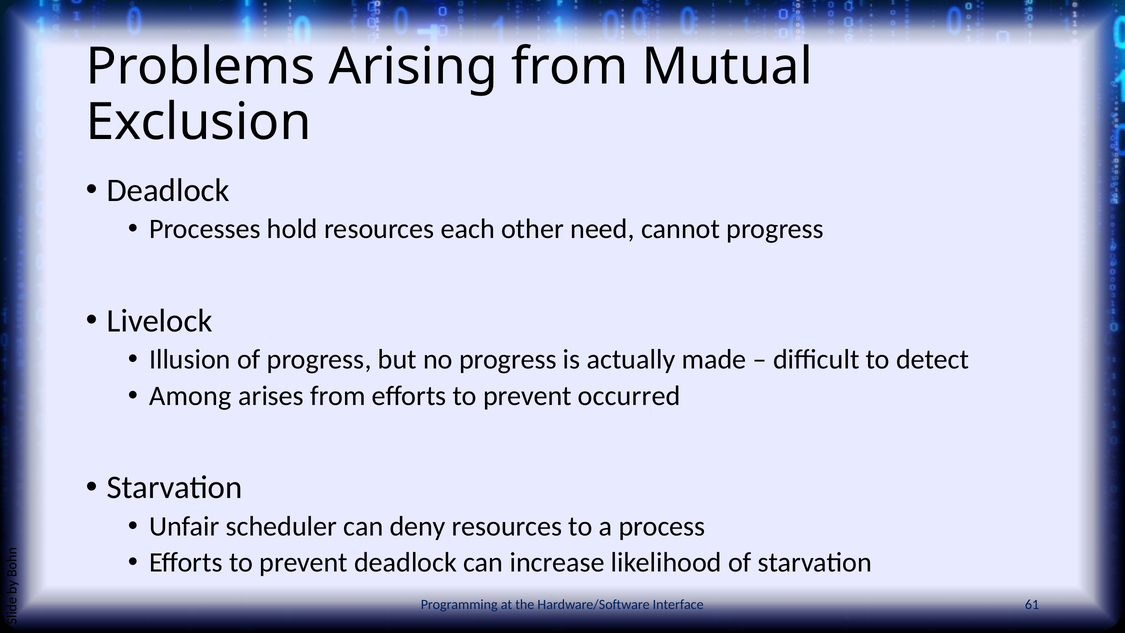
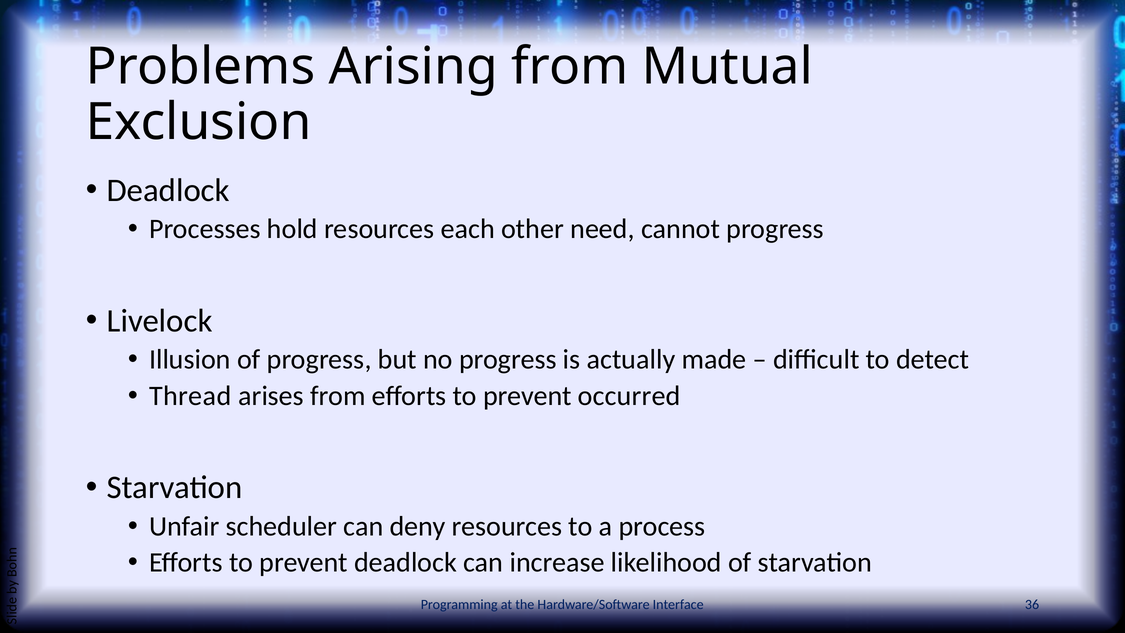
Among: Among -> Thread (190, 396)
61: 61 -> 36 (1032, 604)
